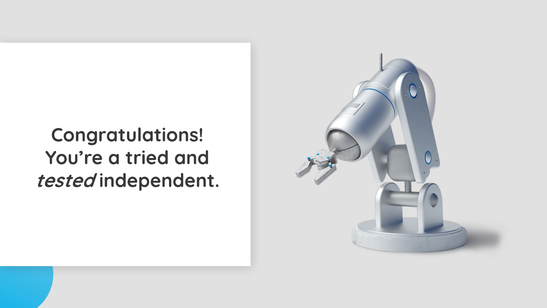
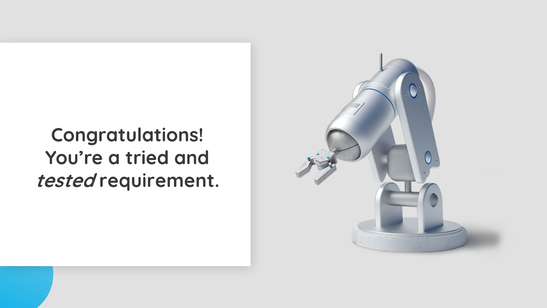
independent: independent -> requirement (159, 181)
